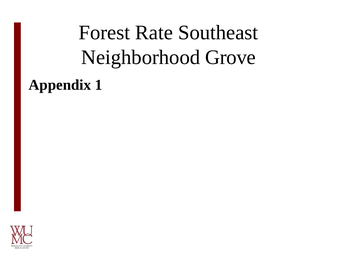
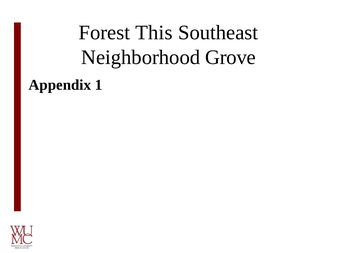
Rate: Rate -> This (154, 33)
